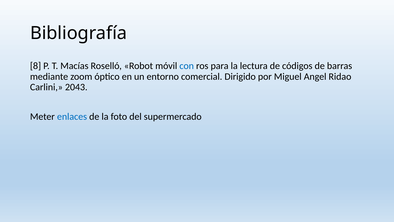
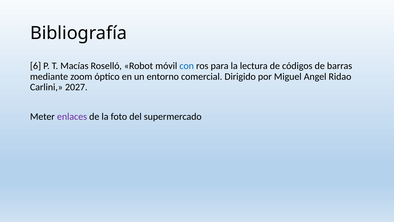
8: 8 -> 6 (36, 66)
2043: 2043 -> 2027 (76, 87)
enlaces colour: blue -> purple (72, 116)
